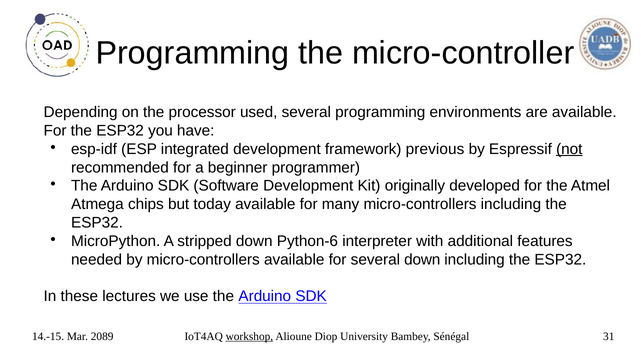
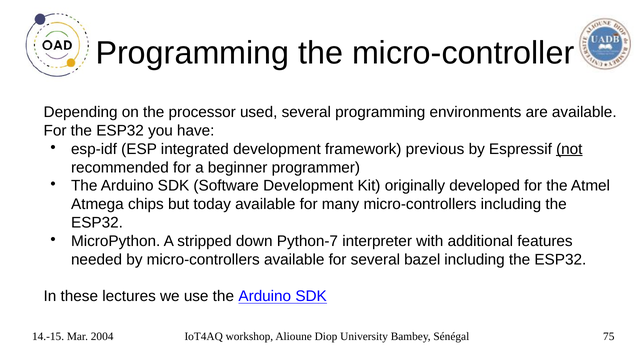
Python-6: Python-6 -> Python-7 (307, 241)
several down: down -> bazel (422, 259)
2089: 2089 -> 2004 (102, 336)
workshop underline: present -> none (249, 336)
31: 31 -> 75 (609, 336)
